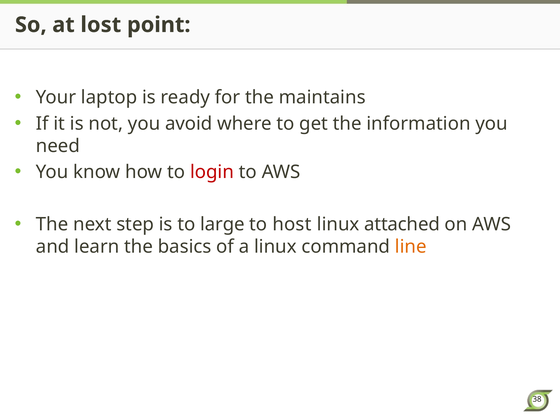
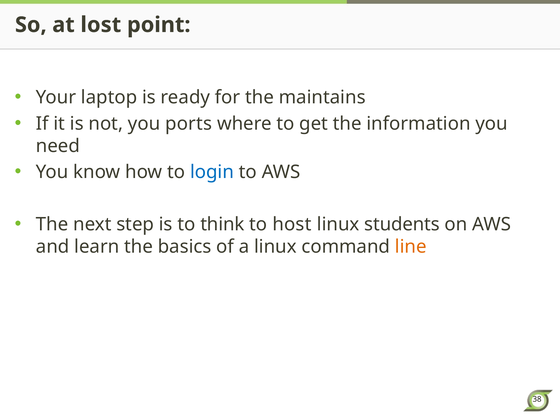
avoid: avoid -> ports (189, 124)
login colour: red -> blue (212, 172)
large: large -> think (222, 224)
attached: attached -> students (402, 224)
